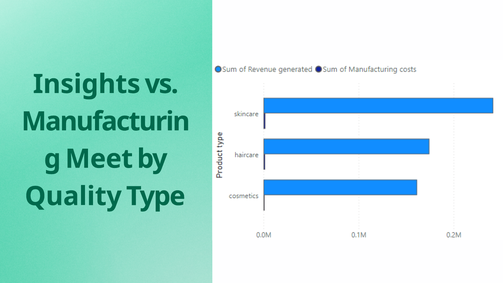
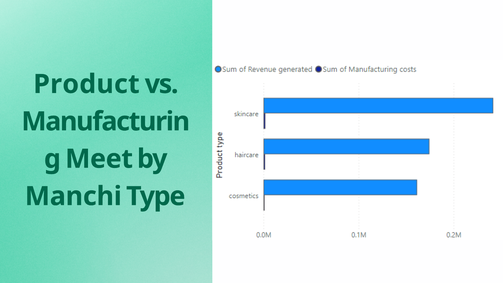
Insights: Insights -> Product (86, 84)
Quality: Quality -> Manchi (73, 196)
